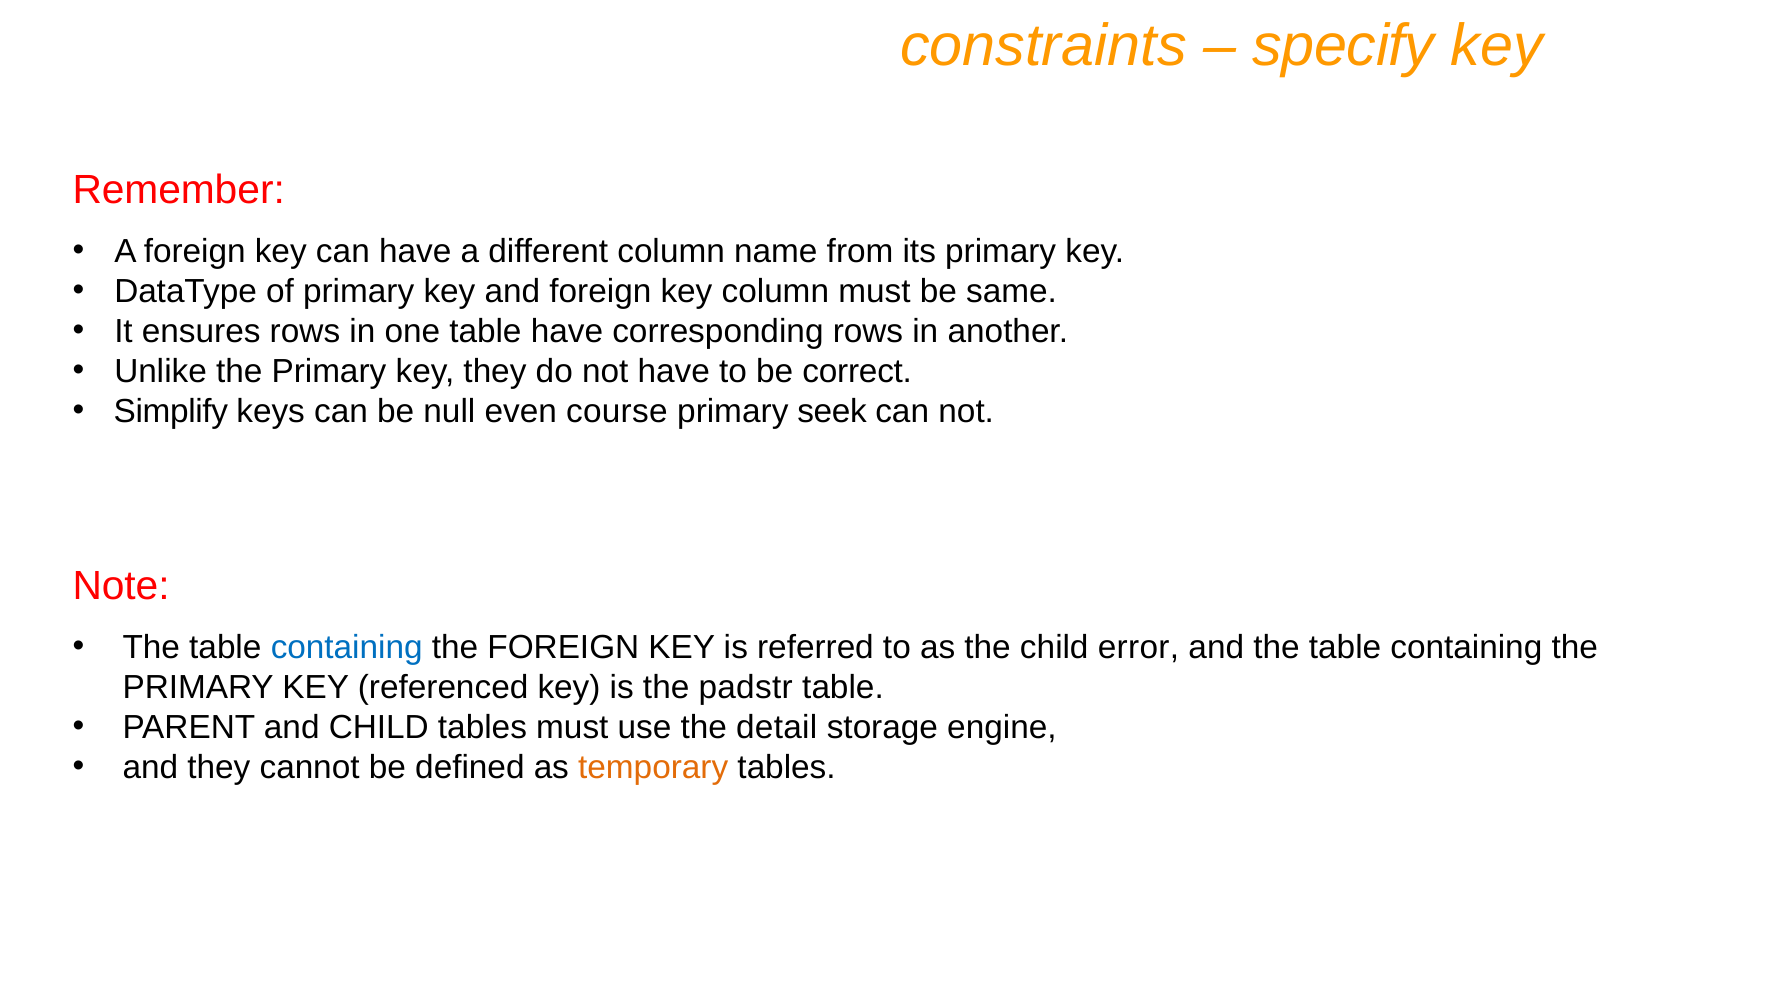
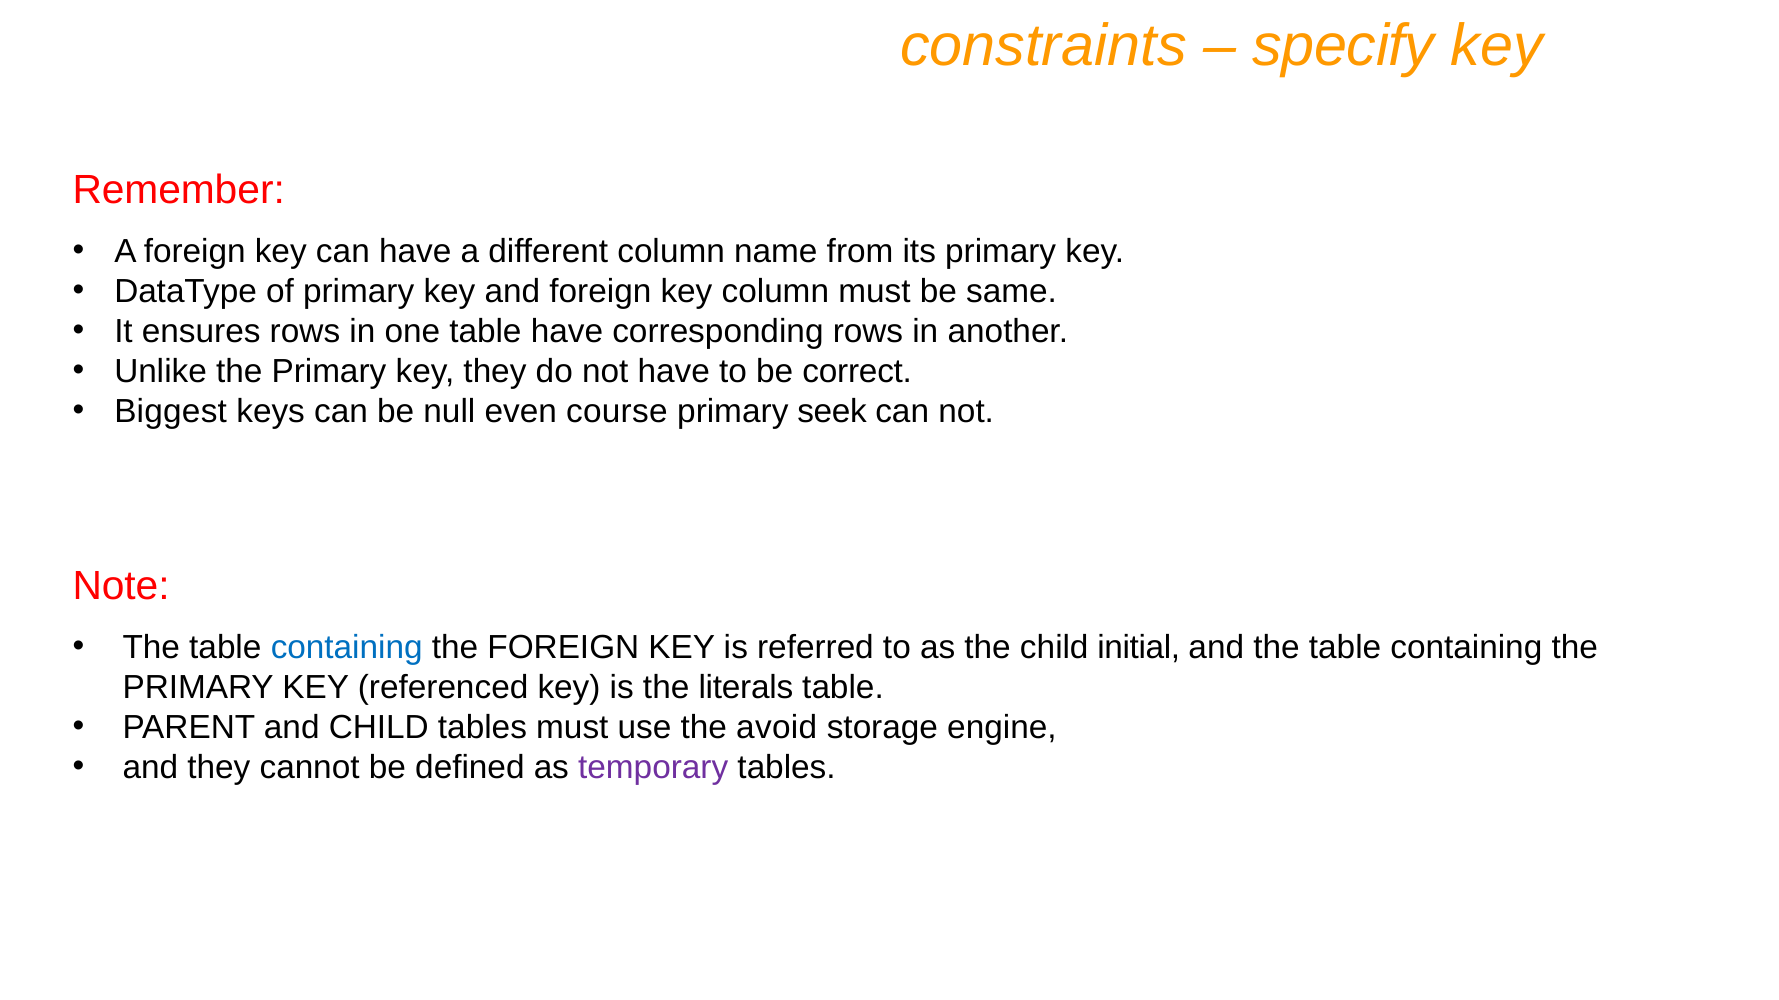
Simplify: Simplify -> Biggest (171, 412)
error: error -> initial (1139, 648)
padstr: padstr -> literals (746, 688)
detail: detail -> avoid (777, 728)
temporary colour: orange -> purple (653, 768)
